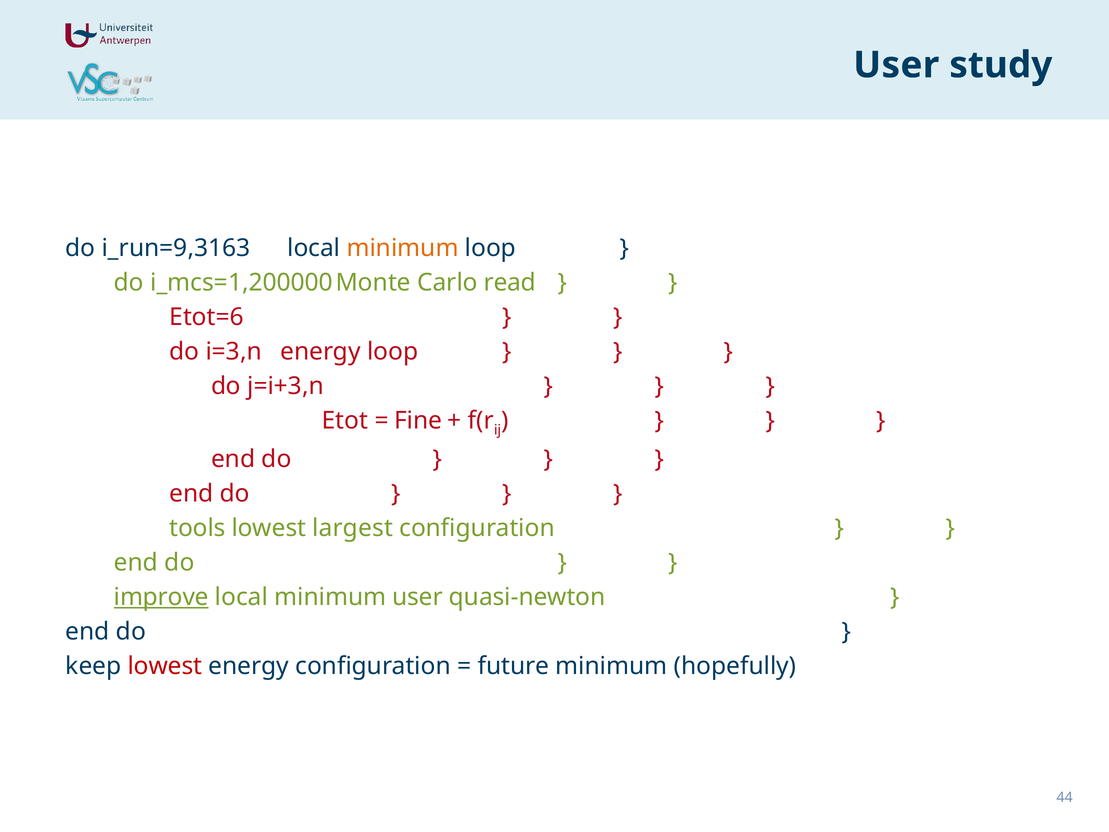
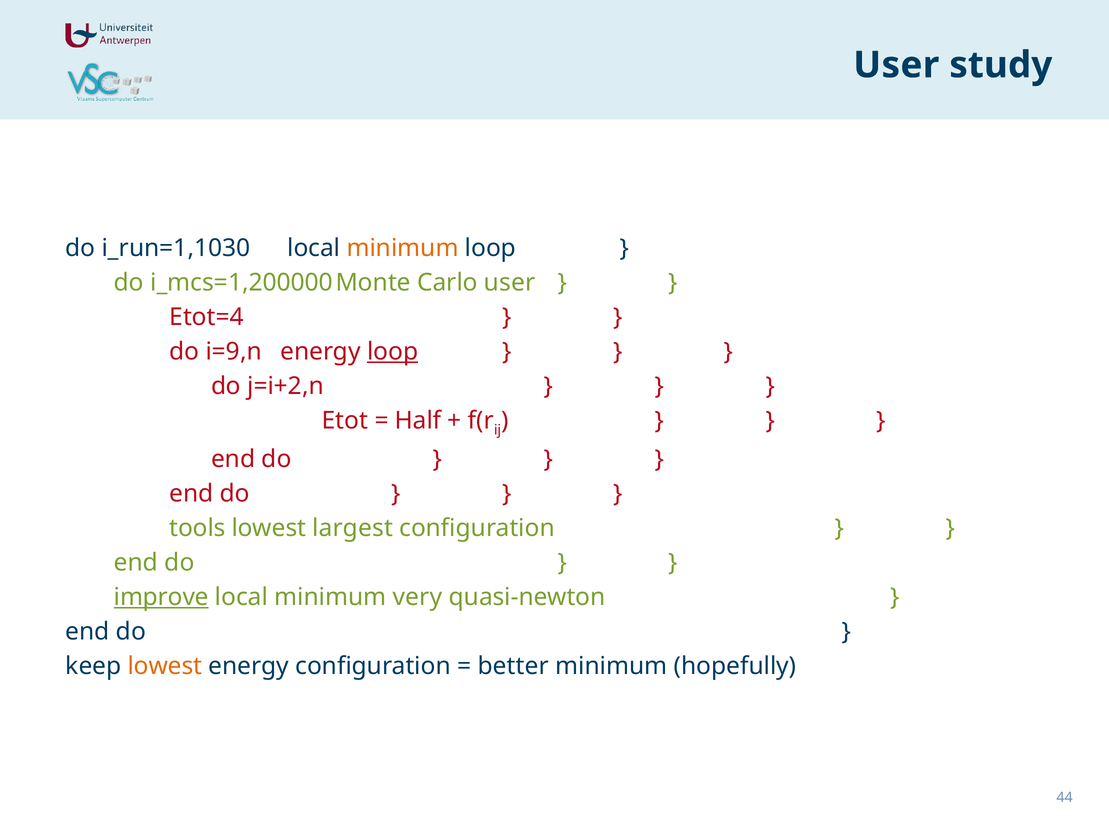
i_run=9,3163: i_run=9,3163 -> i_run=1,1030 (176, 248)
Carlo read: read -> user (510, 282)
Etot=6: Etot=6 -> Etot=4 (207, 317)
i=3,n: i=3,n -> i=9,n (234, 351)
loop underline: none -> present (393, 351)
j=i+3,n: j=i+3,n -> j=i+2,n (286, 386)
Fine: Fine -> Half (418, 420)
minimum user: user -> very (417, 597)
lowest colour: red -> orange (165, 666)
future: future -> better (513, 666)
